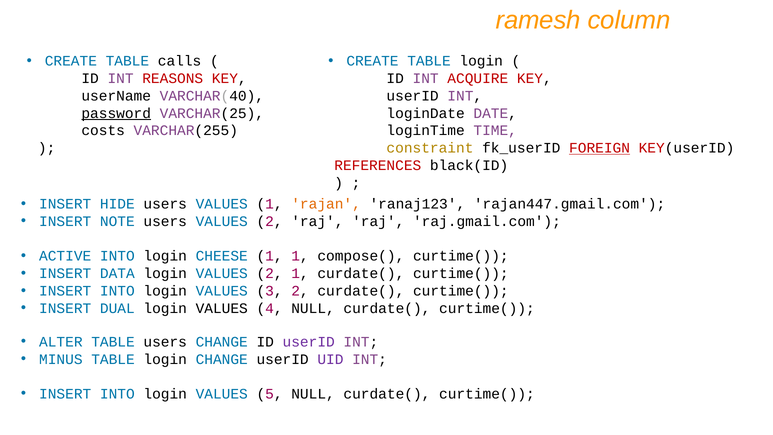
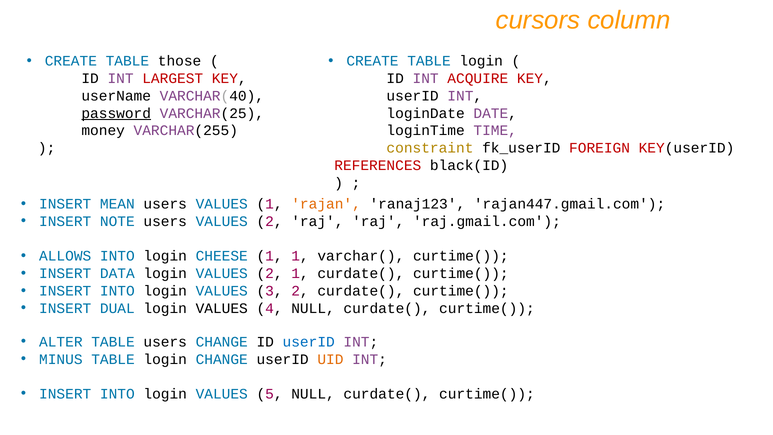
ramesh: ramesh -> cursors (538, 20)
calls: calls -> those (180, 61)
REASONS: REASONS -> LARGEST (173, 78)
costs: costs -> money (103, 131)
FOREIGN underline: present -> none (600, 148)
HIDE: HIDE -> MEAN (117, 204)
ACTIVE: ACTIVE -> ALLOWS (65, 256)
compose(: compose( -> varchar( (361, 256)
userID colour: purple -> blue (309, 342)
UID colour: purple -> orange (330, 359)
